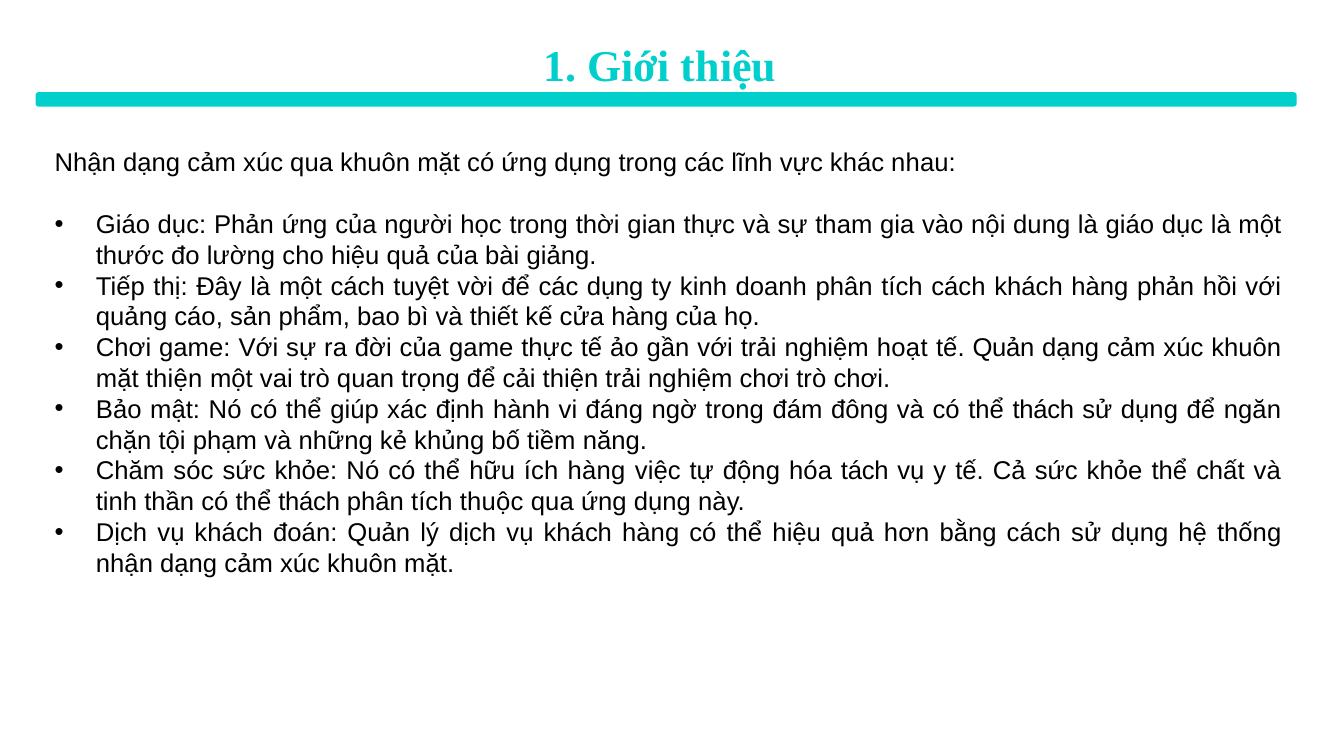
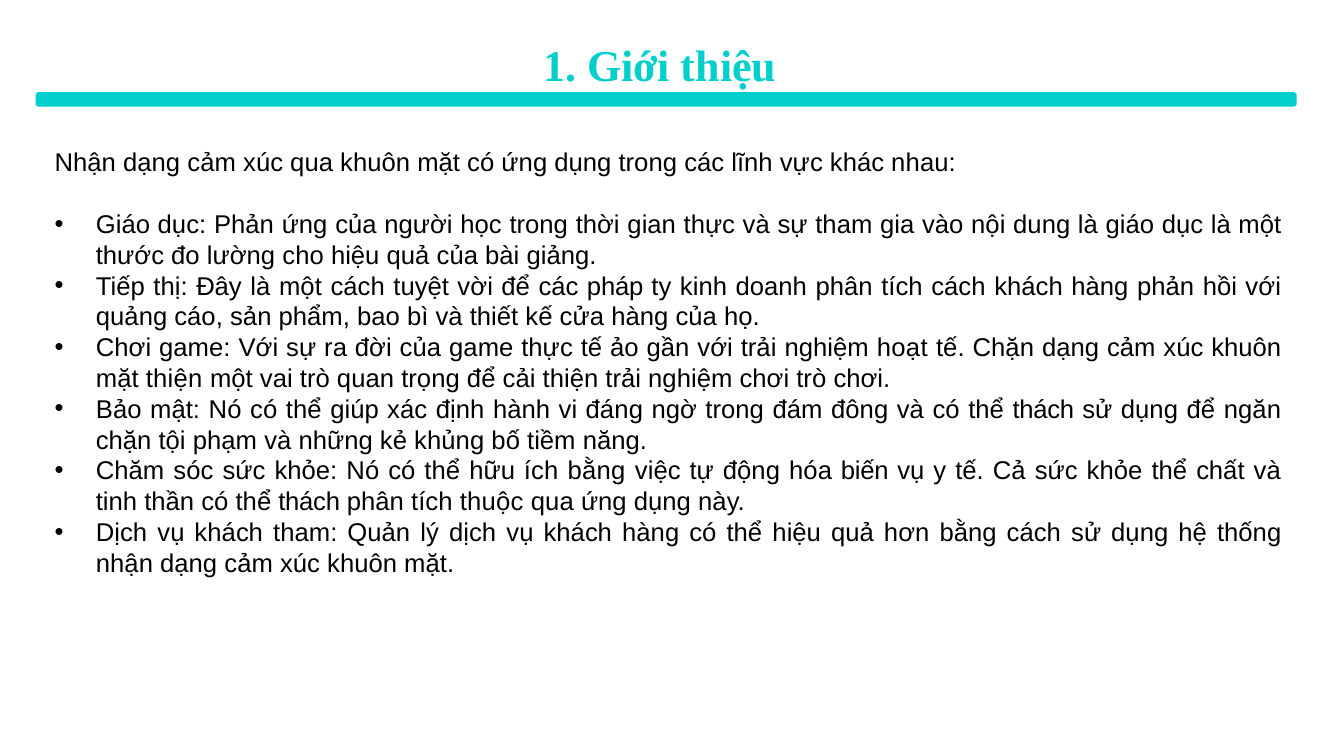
các dụng: dụng -> pháp (615, 287)
tế Quản: Quản -> Chặn (1003, 348)
ích hàng: hàng -> bằng (597, 471)
tách: tách -> biến (865, 471)
khách đoán: đoán -> tham (305, 533)
